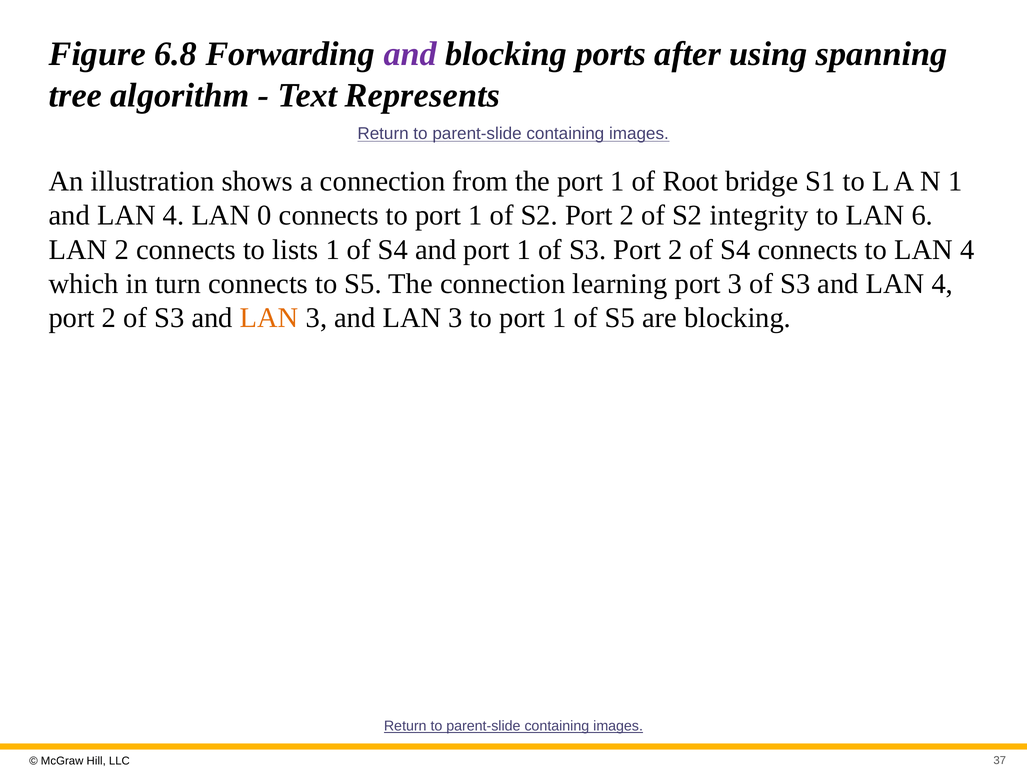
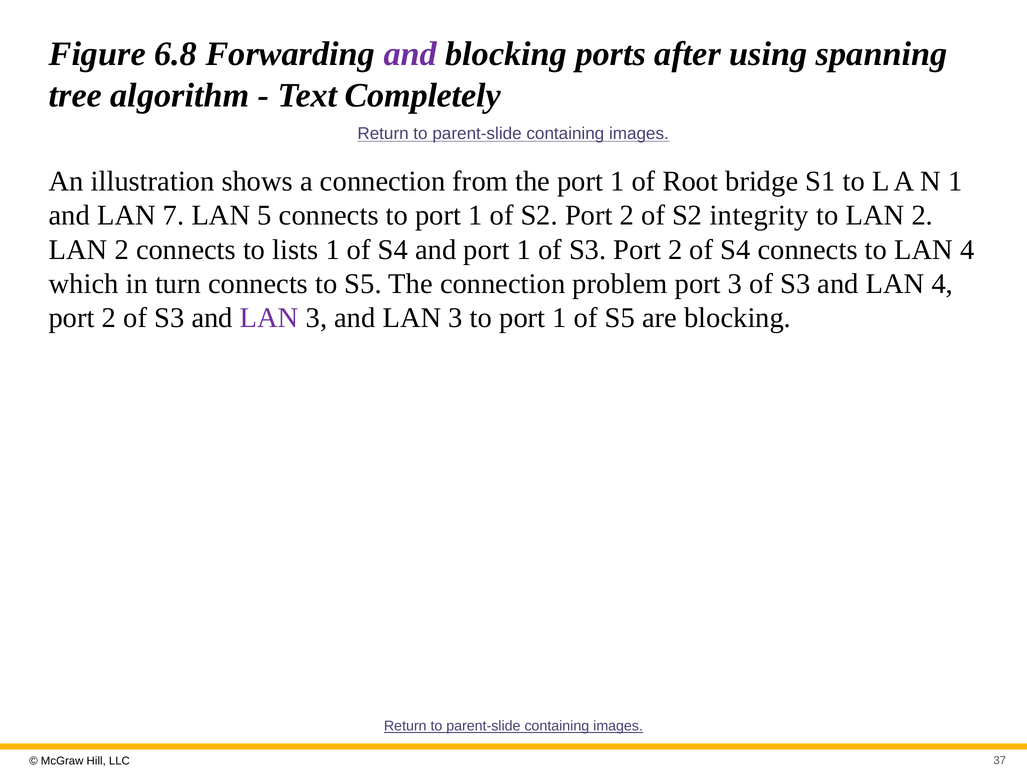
Represents: Represents -> Completely (423, 95)
4: 4 -> 7 (174, 215)
0: 0 -> 5 (264, 215)
to LAN 6: 6 -> 2 (922, 215)
learning: learning -> problem (620, 284)
LAN colour: orange -> purple (269, 318)
